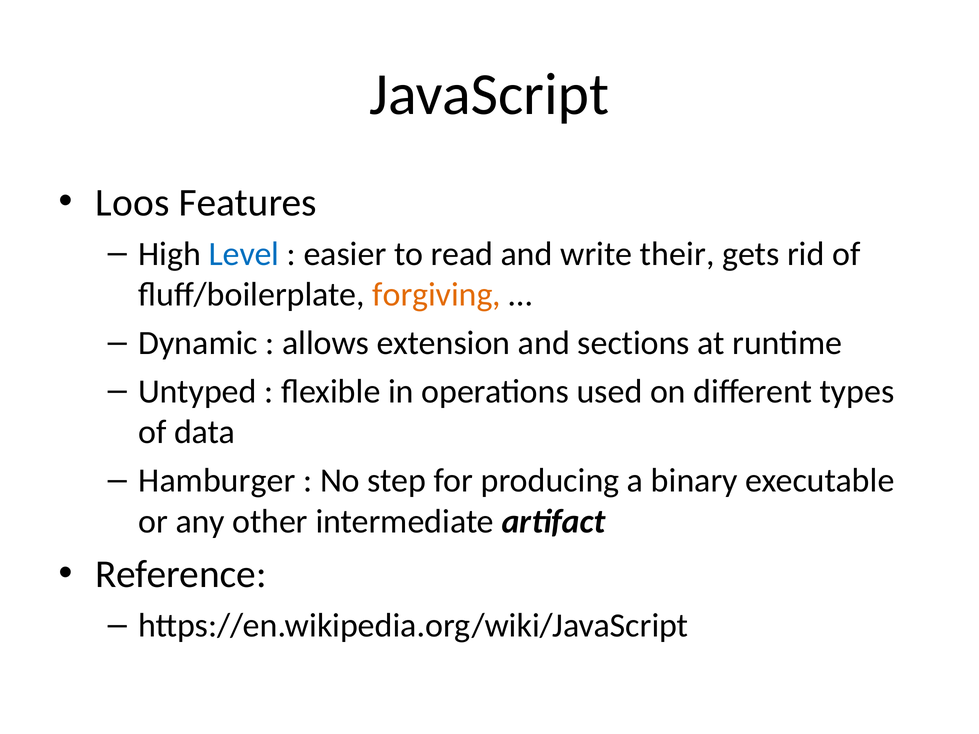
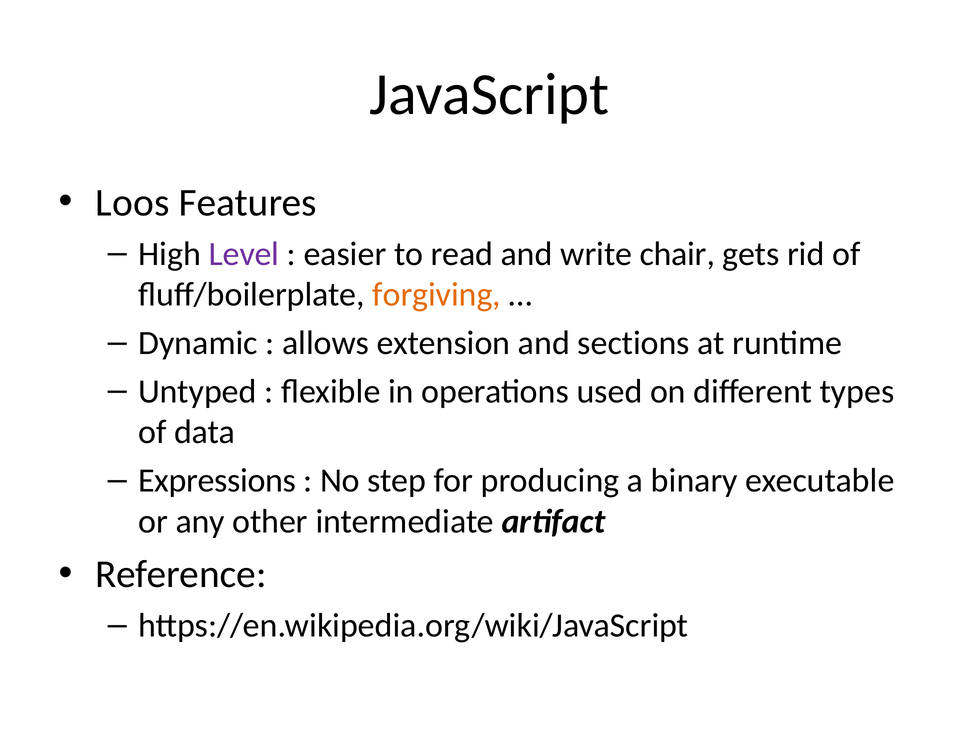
Level colour: blue -> purple (244, 254)
their: their -> chair (677, 254)
Hamburger: Hamburger -> Expressions (217, 481)
